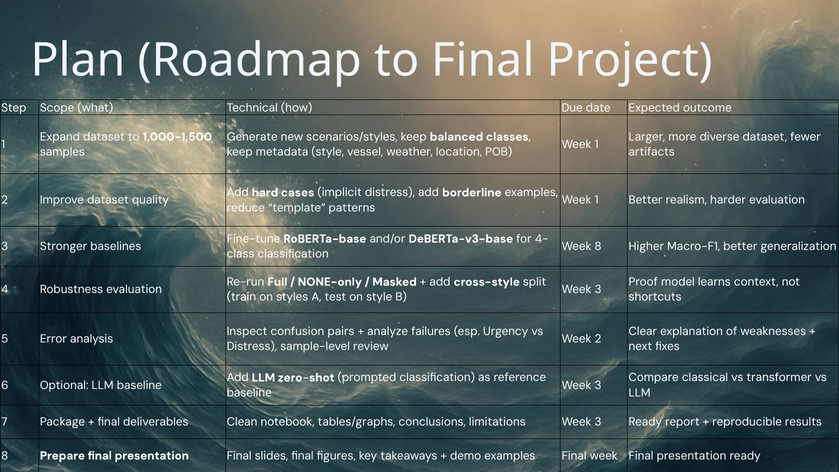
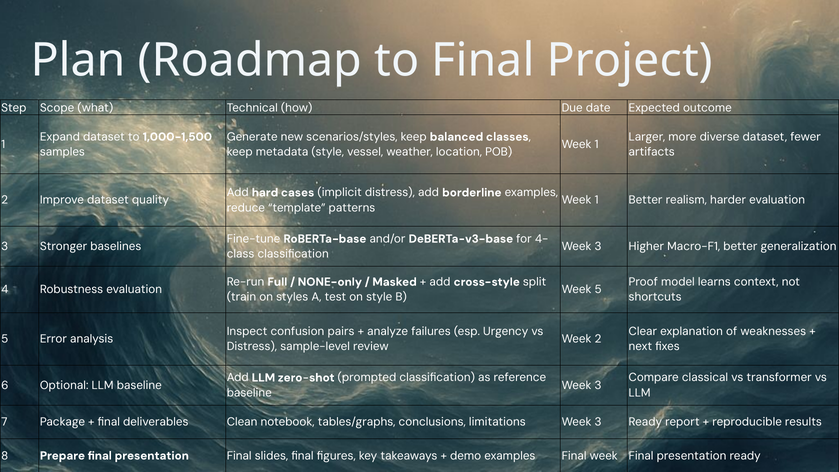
8: 8 -> 3 (598, 246)
3: 3 -> 5 (598, 289)
